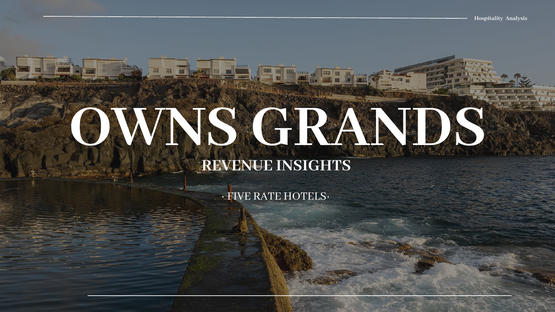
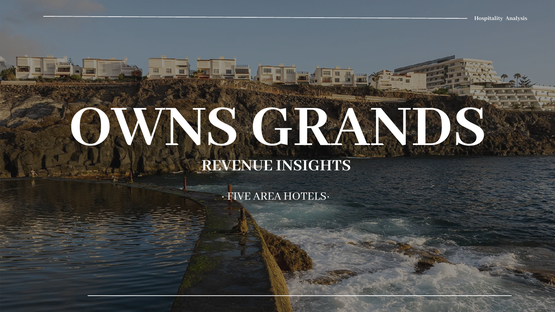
RATE: RATE -> AREA (267, 196)
